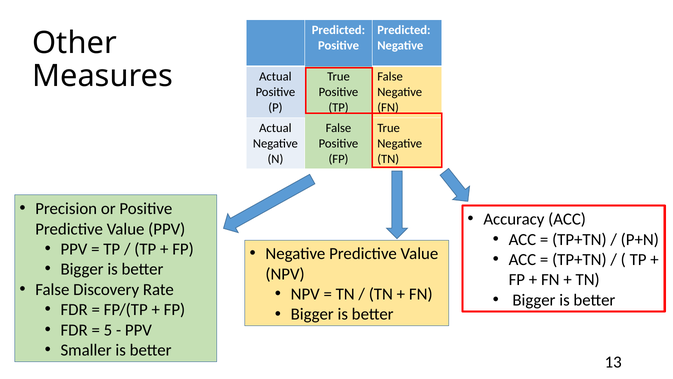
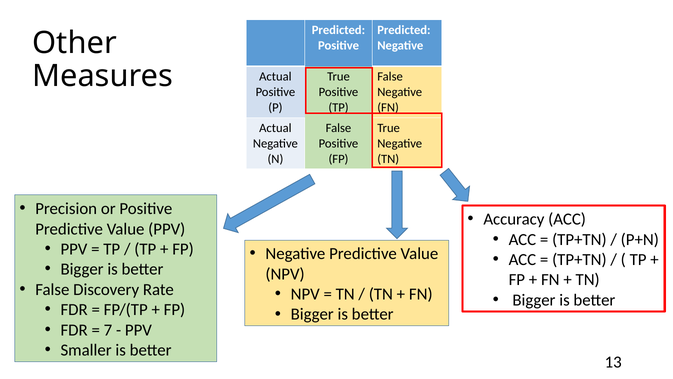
5: 5 -> 7 (108, 330)
